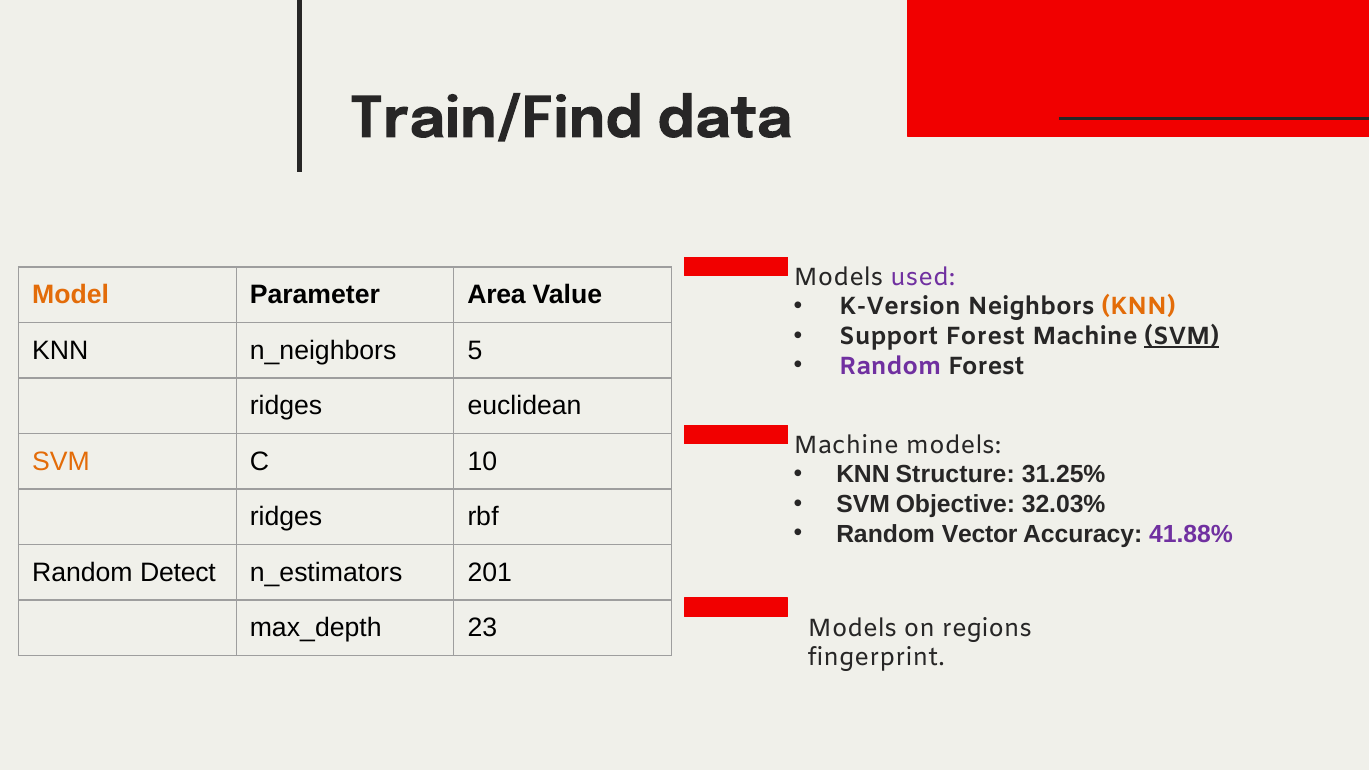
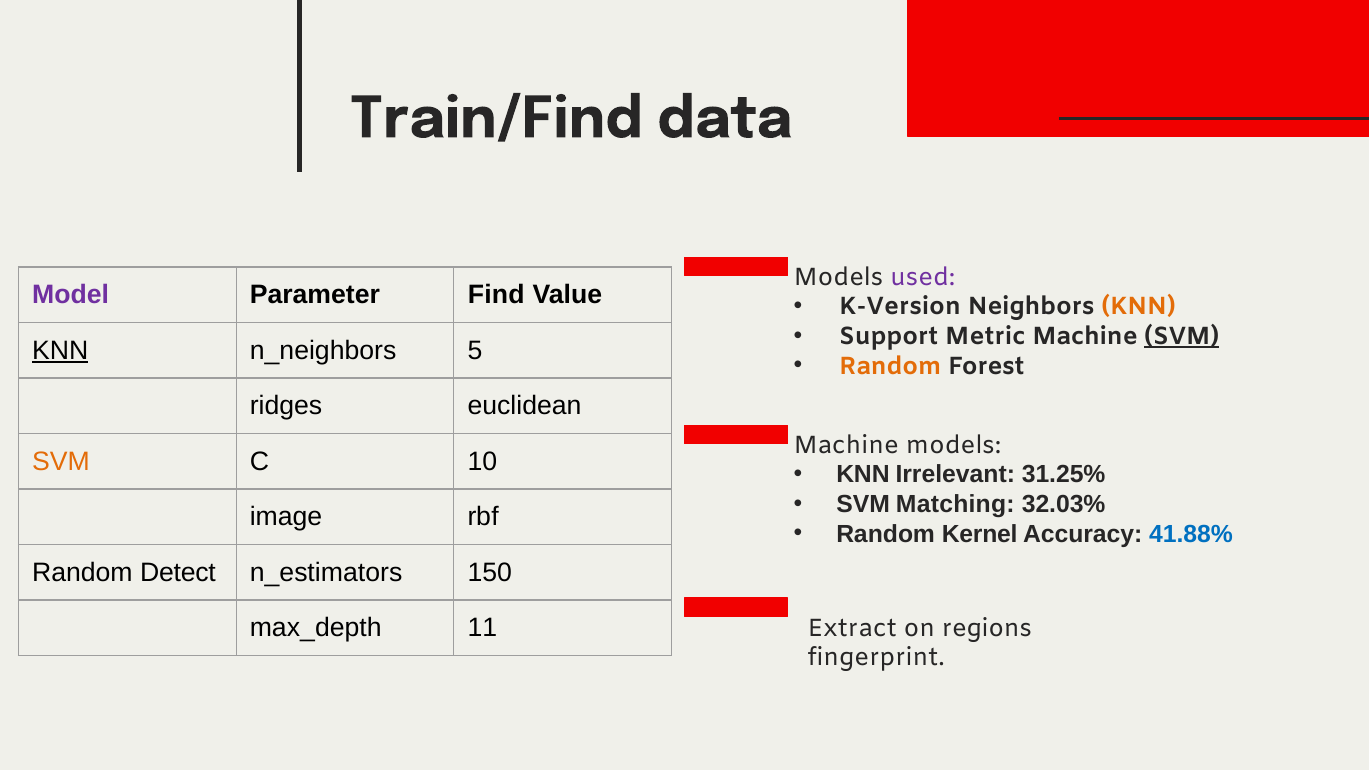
Model colour: orange -> purple (71, 295)
Area: Area -> Find (496, 295)
Support Forest: Forest -> Metric (985, 336)
KNN underline: none -> present (60, 351)
Random colour: purple -> orange (890, 366)
Structure: Structure -> Irrelevant (955, 475)
Objective: Objective -> Matching (955, 505)
ridges: ridges -> image (286, 517)
Vector: Vector -> Kernel (980, 534)
41.88% colour: purple -> blue (1191, 534)
201: 201 -> 150 (490, 573)
23: 23 -> 11 (482, 628)
Models: Models -> Extract (852, 628)
